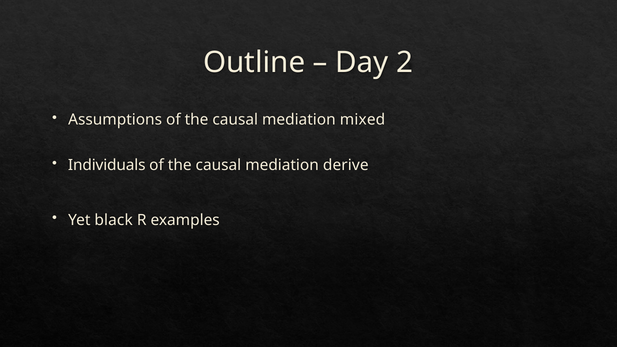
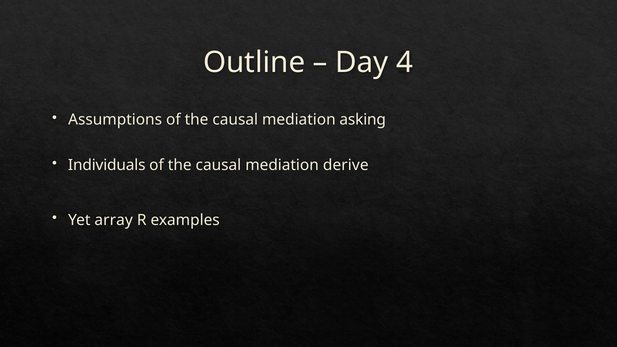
2: 2 -> 4 (405, 62)
mixed: mixed -> asking (363, 120)
black: black -> array (114, 220)
